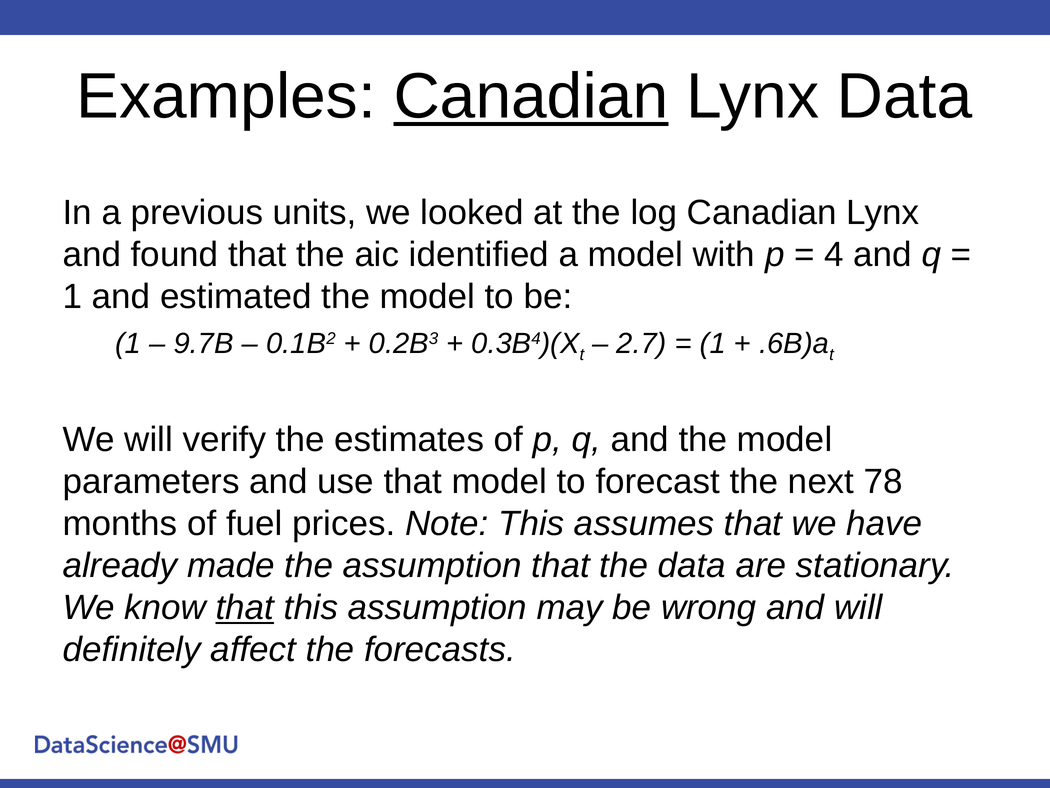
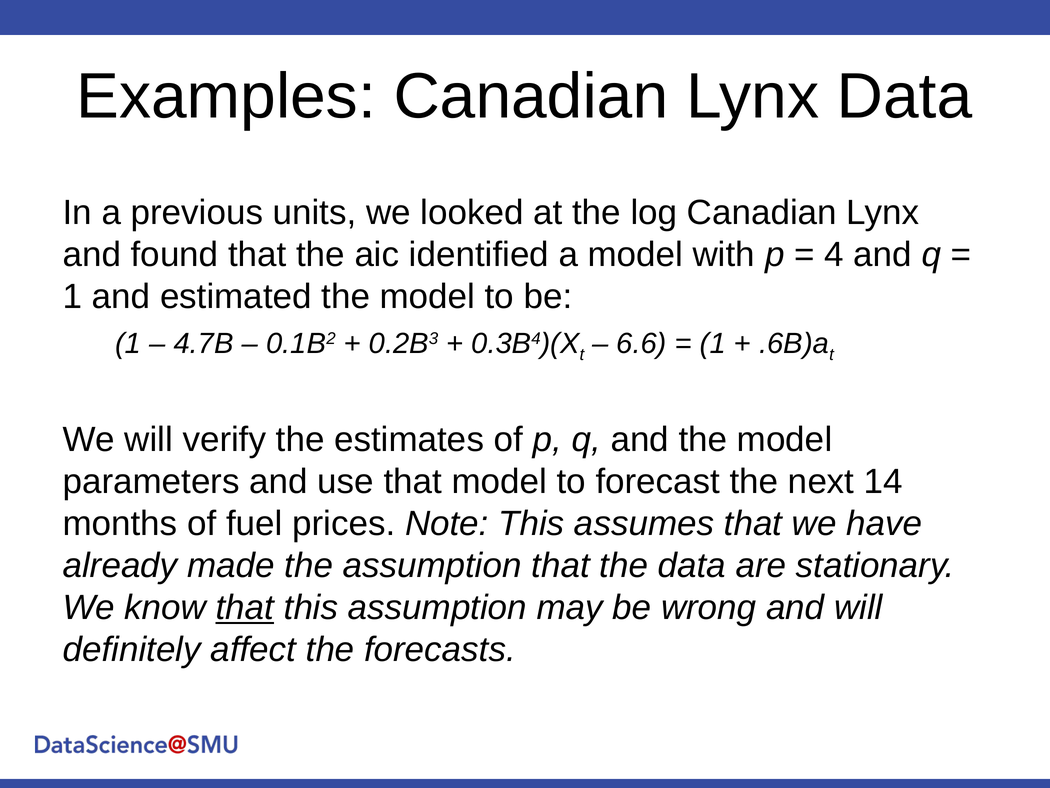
Canadian underline: present -> none (531, 96)
9.7B: 9.7B -> 4.7B (204, 343)
2.7: 2.7 -> 6.6 (641, 343)
78: 78 -> 14 (883, 481)
